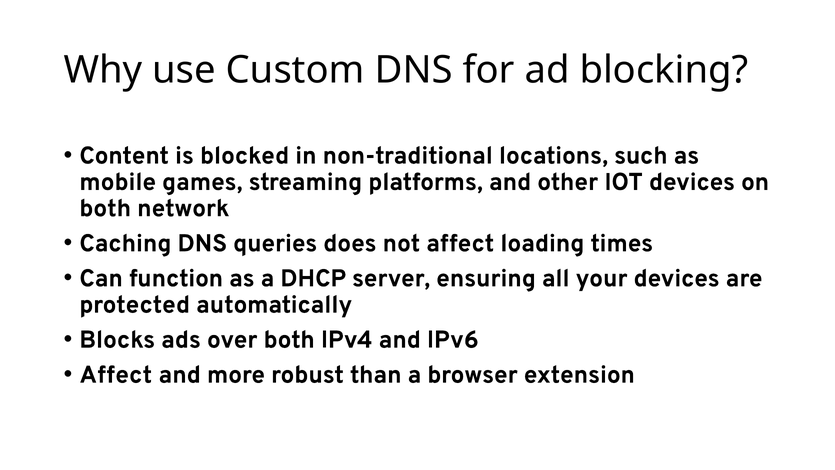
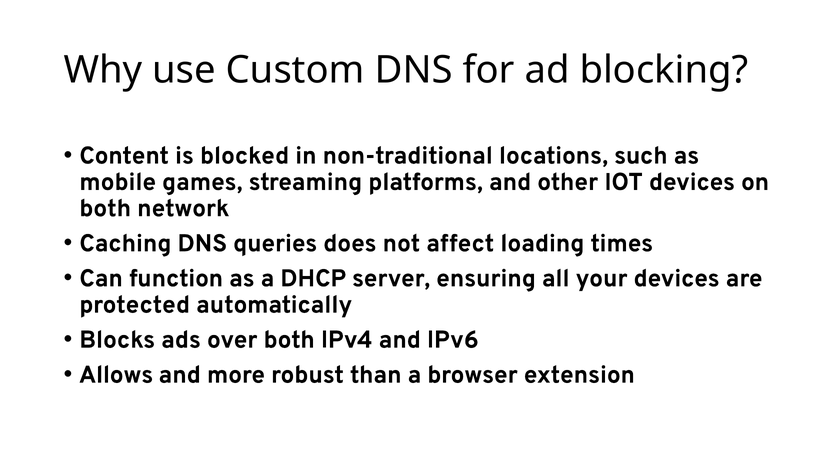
Affect: Affect -> Allows (116, 374)
